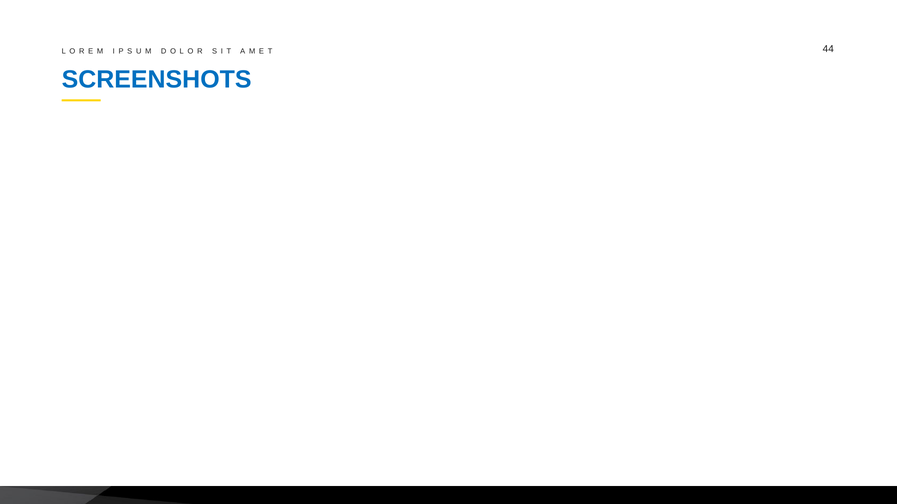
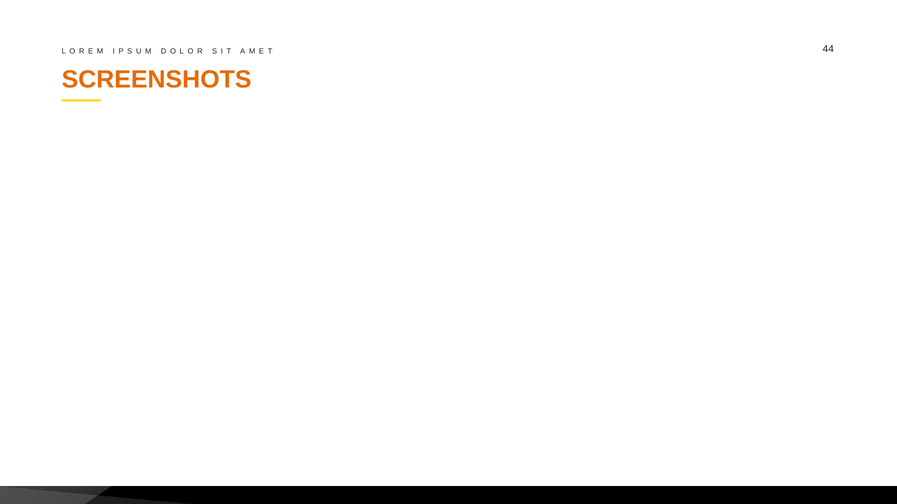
SCREENSHOTS colour: blue -> orange (157, 80)
